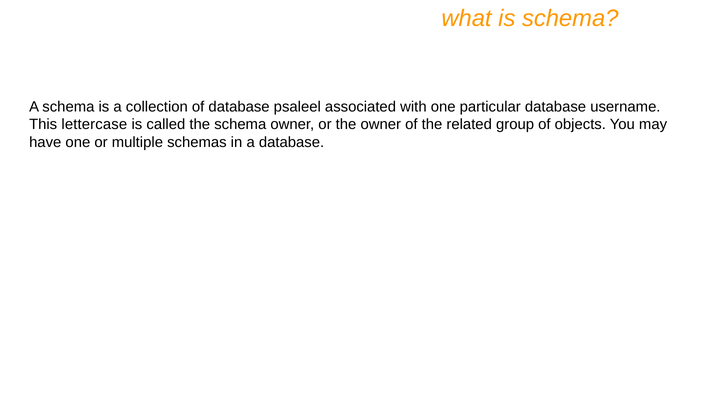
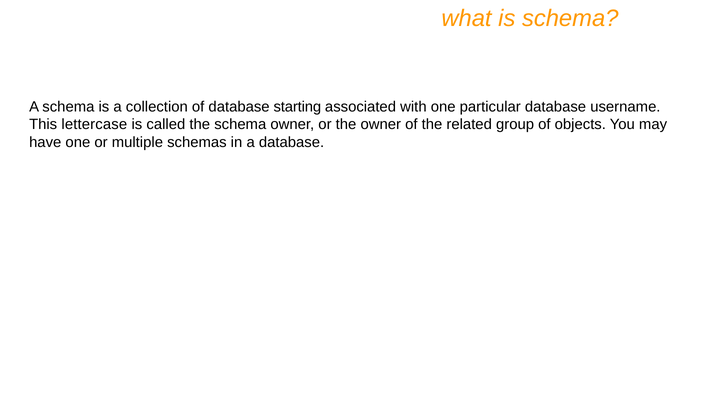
psaleel: psaleel -> starting (297, 107)
